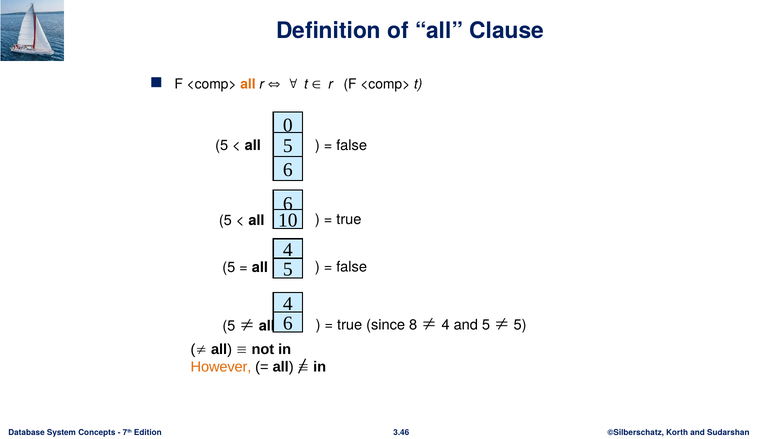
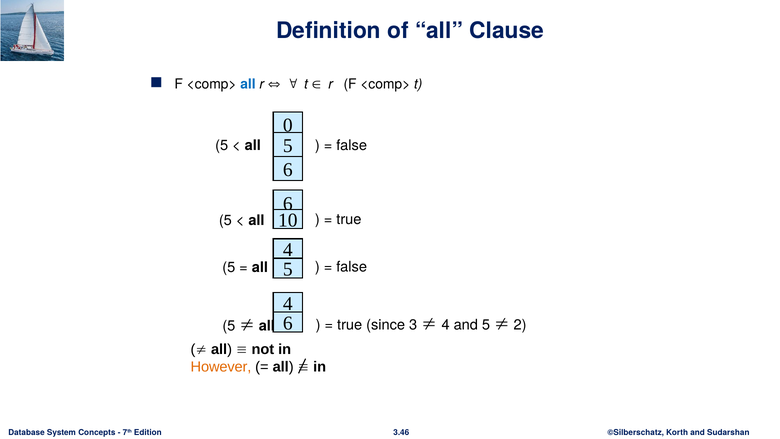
all colour: orange -> blue (248, 84)
8: 8 -> 3 (413, 325)
5: 5 -> 2 (520, 325)
